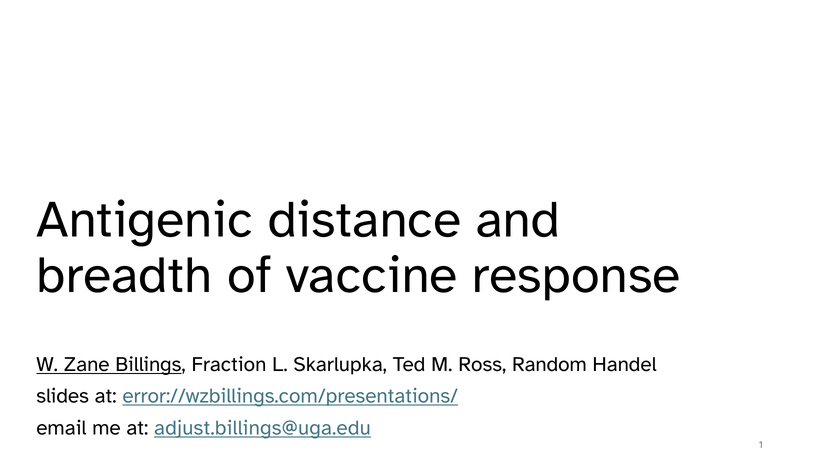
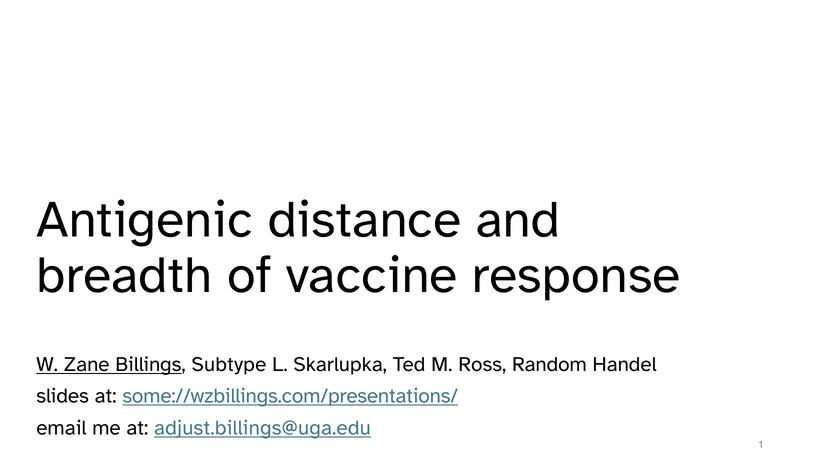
Fraction: Fraction -> Subtype (229, 365)
error://wzbillings.com/presentations/: error://wzbillings.com/presentations/ -> some://wzbillings.com/presentations/ (290, 396)
